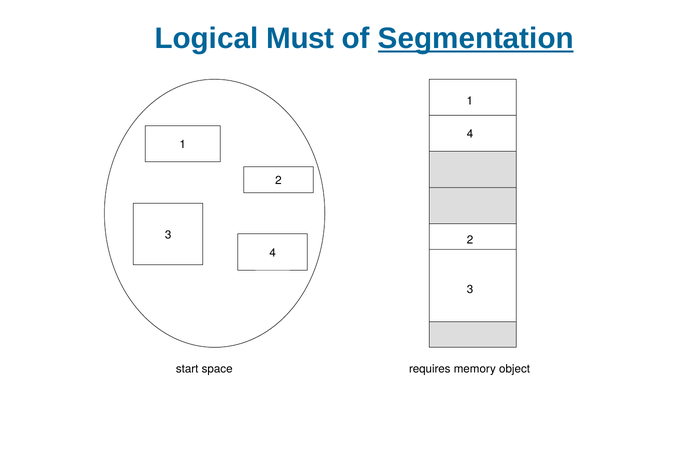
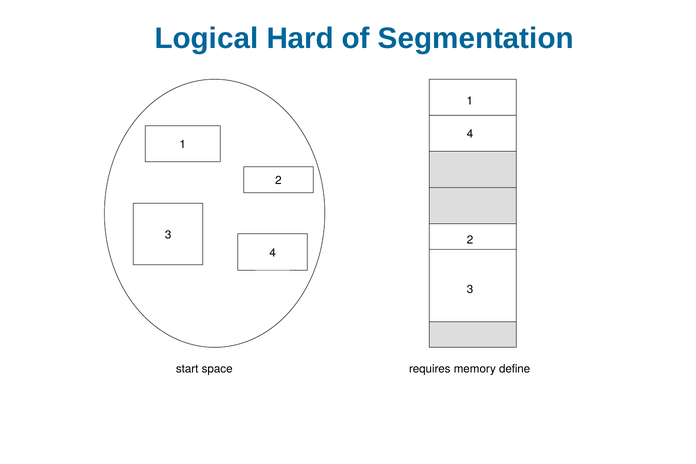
Must: Must -> Hard (300, 39)
Segmentation underline: present -> none (476, 39)
object: object -> define (515, 369)
